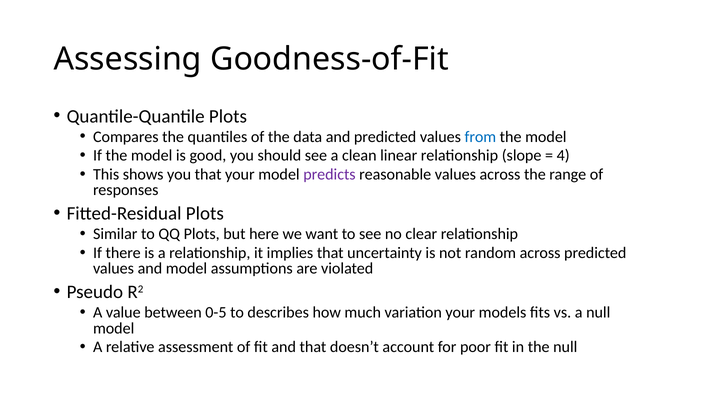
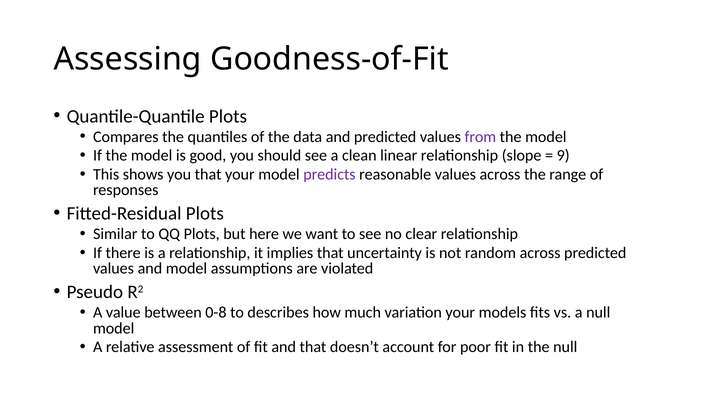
from colour: blue -> purple (480, 137)
4: 4 -> 9 (563, 156)
0-5: 0-5 -> 0-8 (216, 313)
